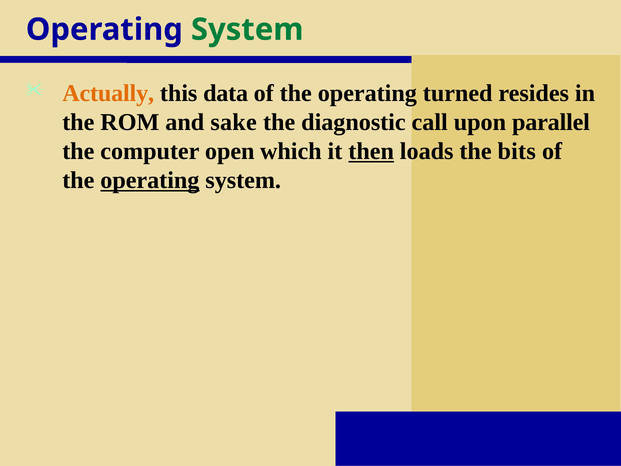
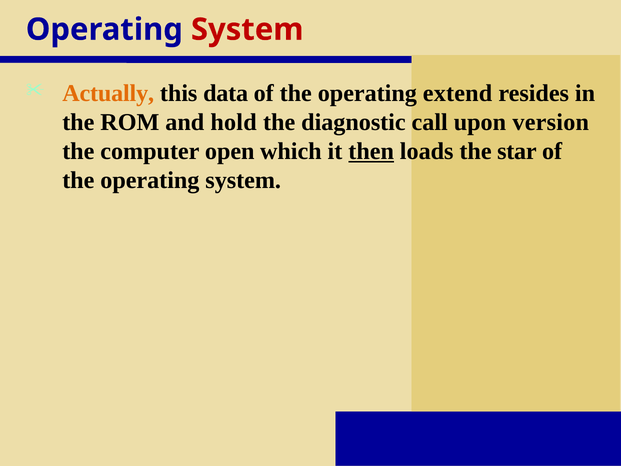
System colour: green -> red (247, 30)
turned: turned -> extend (458, 93)
sake: sake -> hold (234, 122)
parallel: parallel -> version (551, 122)
bits: bits -> star (517, 151)
operating underline: present -> none (150, 180)
